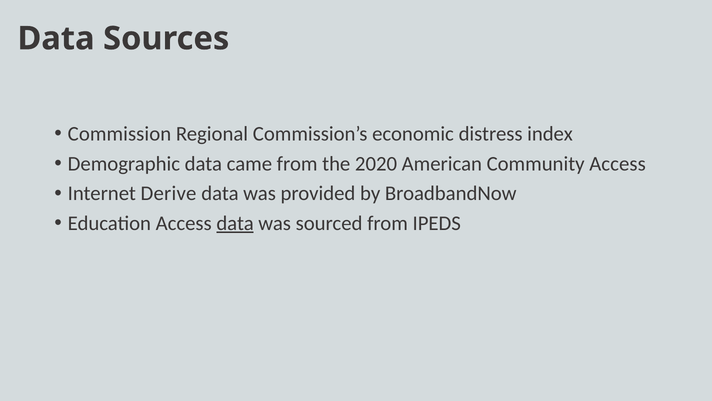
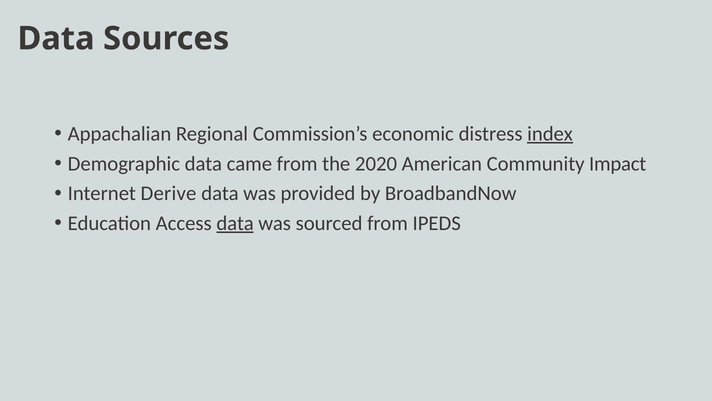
Commission: Commission -> Appachalian (120, 134)
index underline: none -> present (550, 134)
Community Access: Access -> Impact (618, 164)
